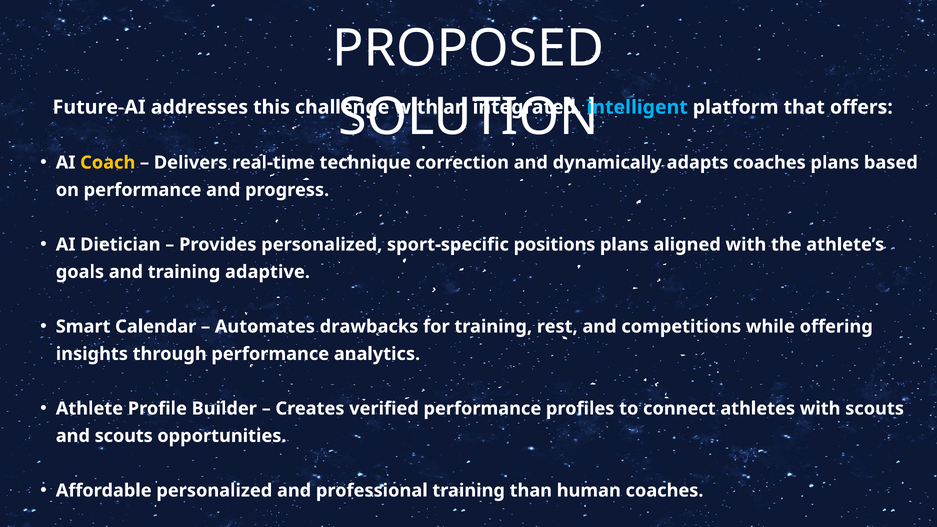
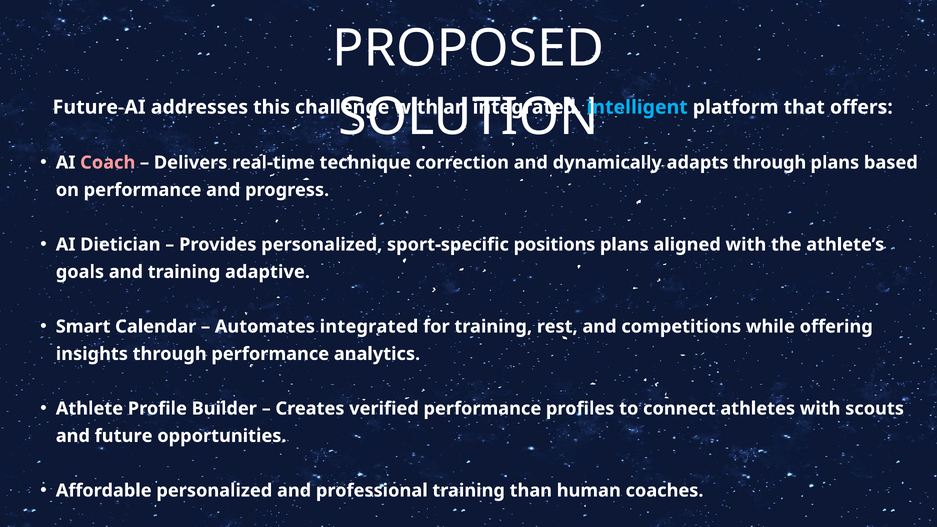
Coach colour: yellow -> pink (108, 163)
adapts coaches: coaches -> through (769, 163)
Automates drawbacks: drawbacks -> integrated (369, 327)
and scouts: scouts -> future (124, 436)
